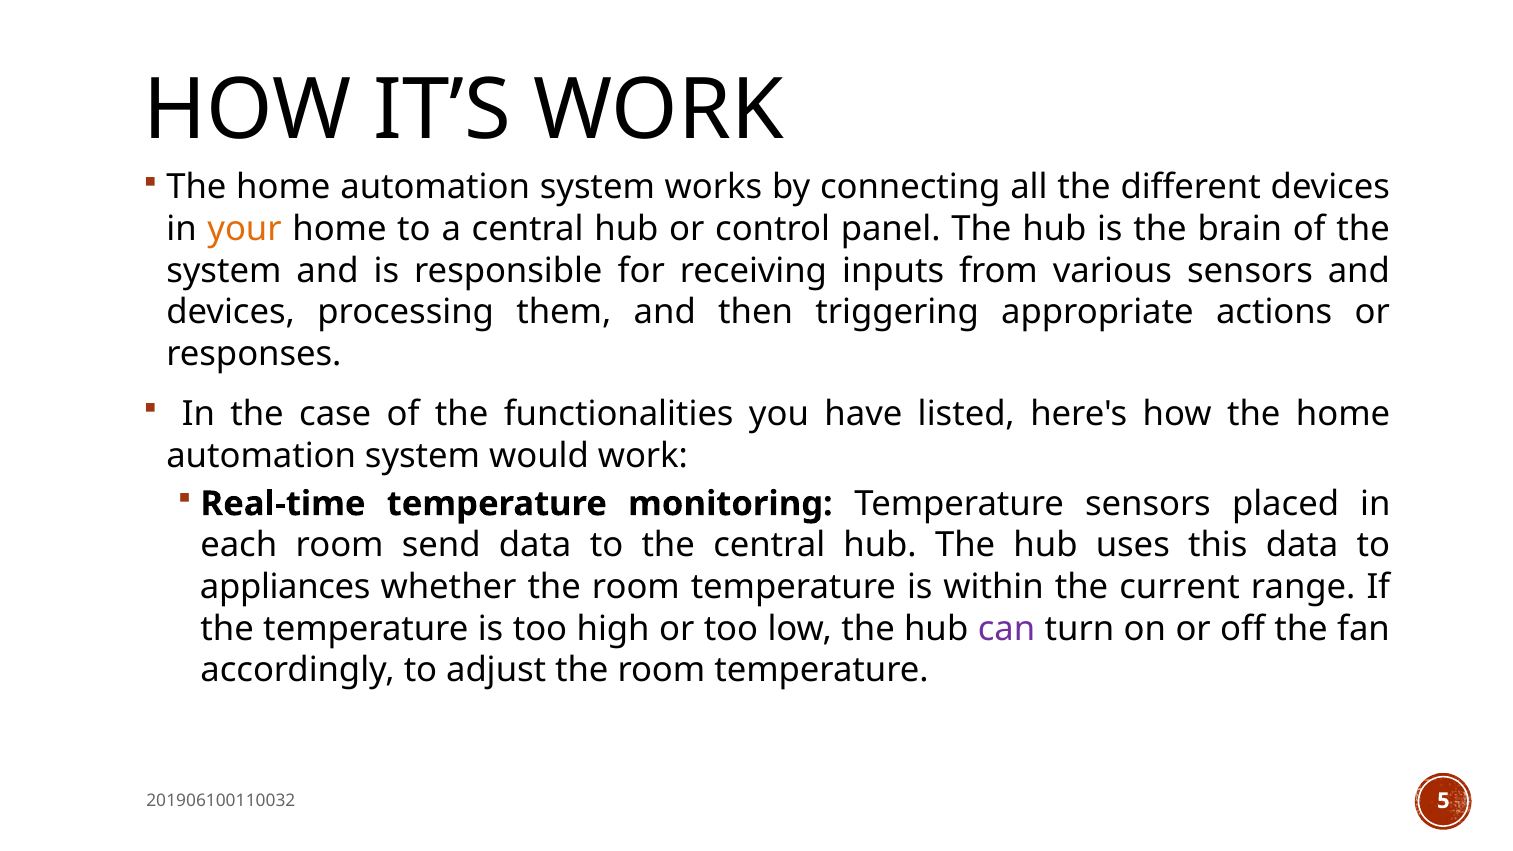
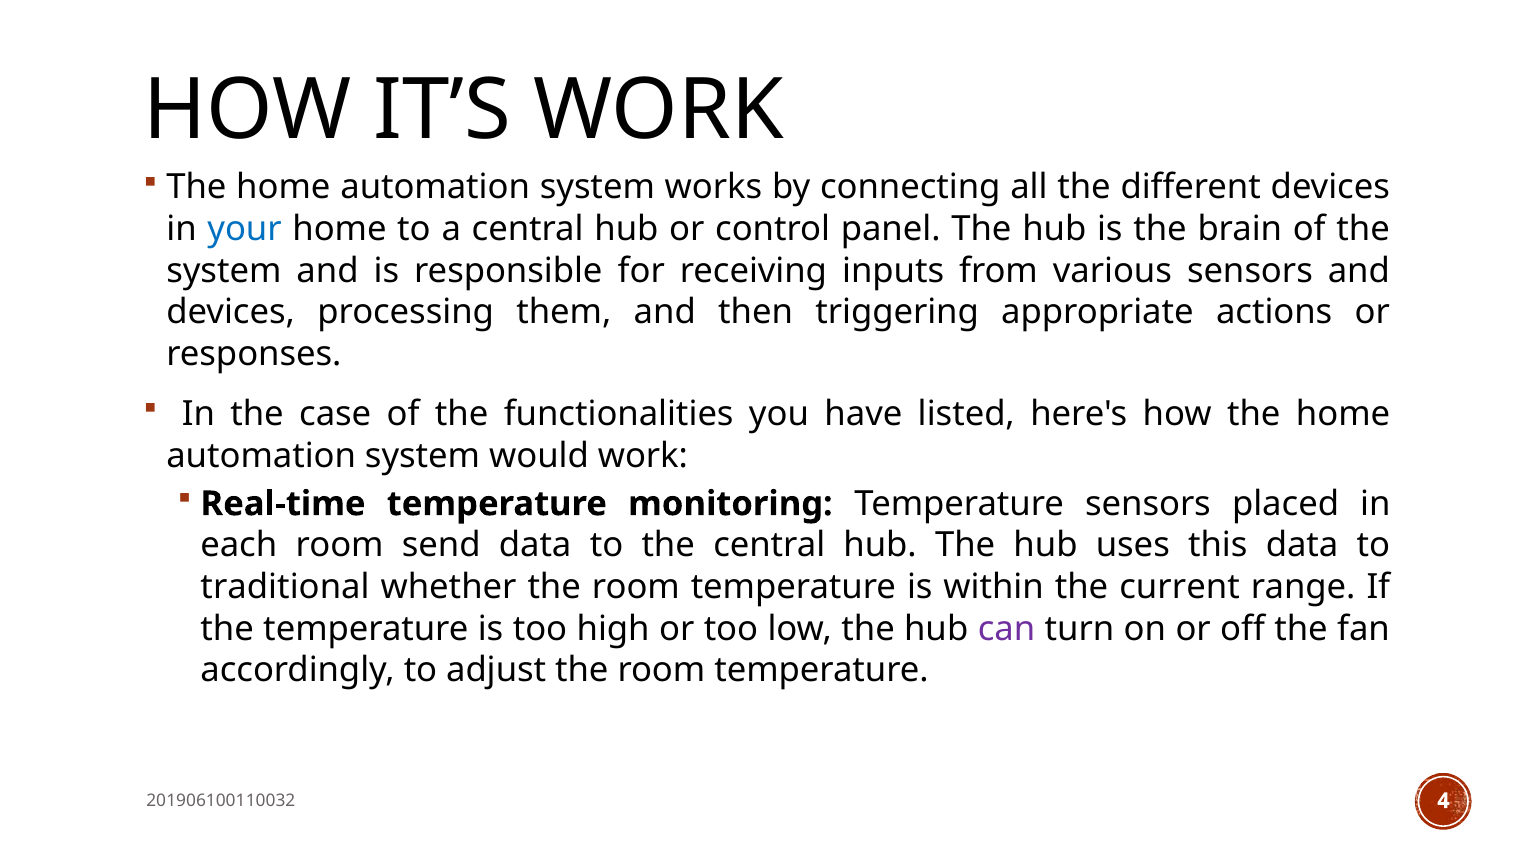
your colour: orange -> blue (245, 229)
appliances: appliances -> traditional (285, 587)
5: 5 -> 4 (1443, 801)
